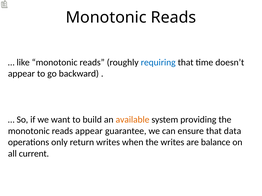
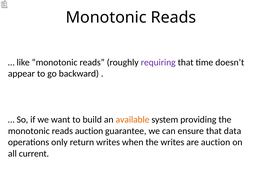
requiring colour: blue -> purple (158, 62)
reads appear: appear -> auction (89, 131)
are balance: balance -> auction (216, 143)
